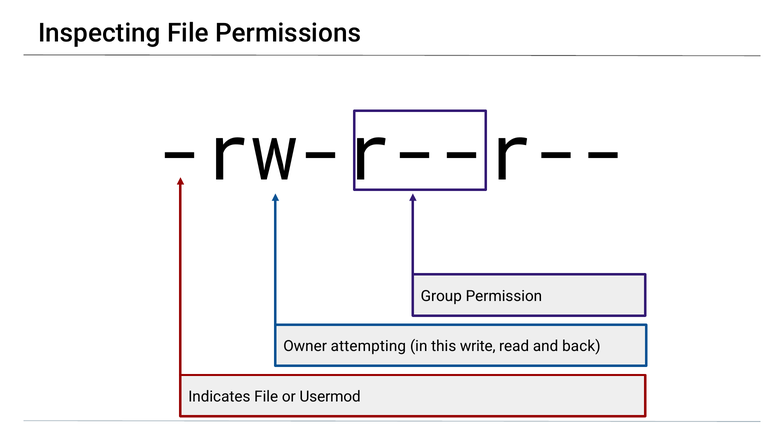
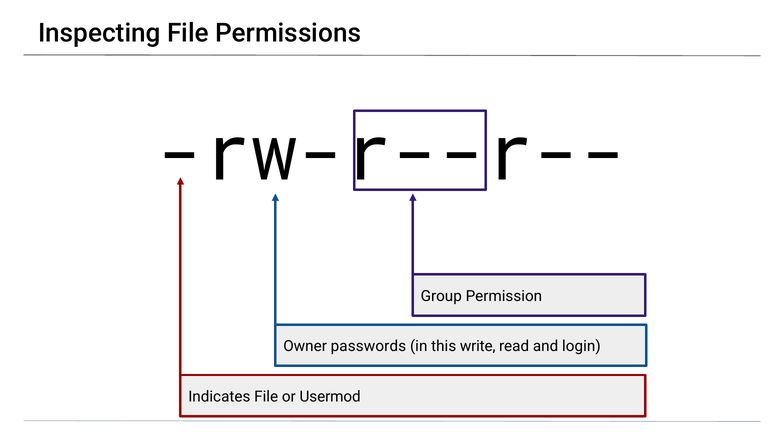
attempting: attempting -> passwords (368, 346)
back: back -> login (581, 346)
